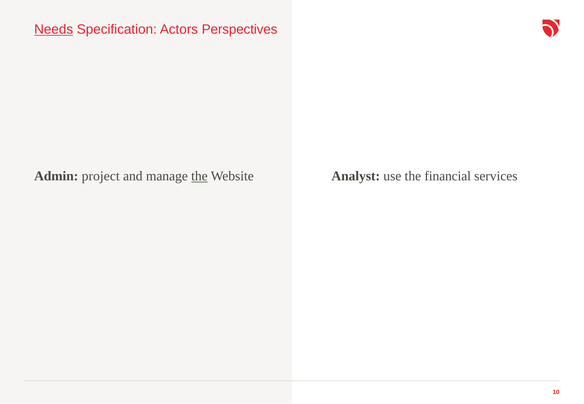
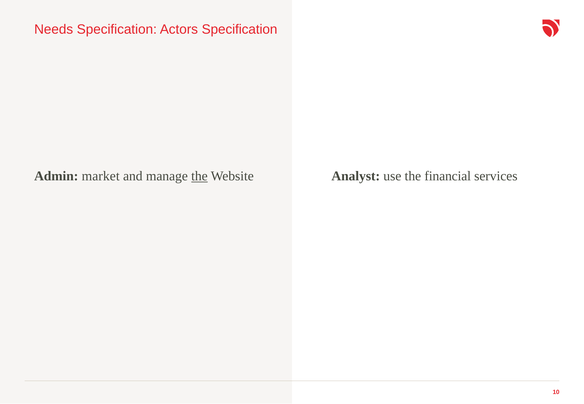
Needs underline: present -> none (54, 29)
Actors Perspectives: Perspectives -> Specification (240, 29)
project: project -> market (101, 176)
